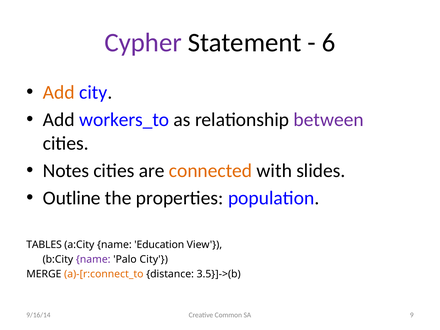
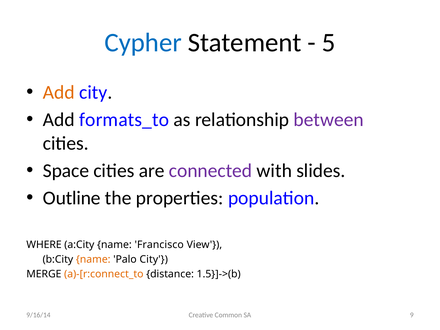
Cypher colour: purple -> blue (143, 43)
6: 6 -> 5 (329, 43)
workers_to: workers_to -> formats_to (124, 120)
Notes: Notes -> Space (66, 171)
connected colour: orange -> purple (211, 171)
TABLES: TABLES -> WHERE (44, 245)
Education: Education -> Francisco (159, 245)
name colour: purple -> orange (93, 259)
3.5}]->(b: 3.5}]->(b -> 1.5}]->(b (219, 274)
